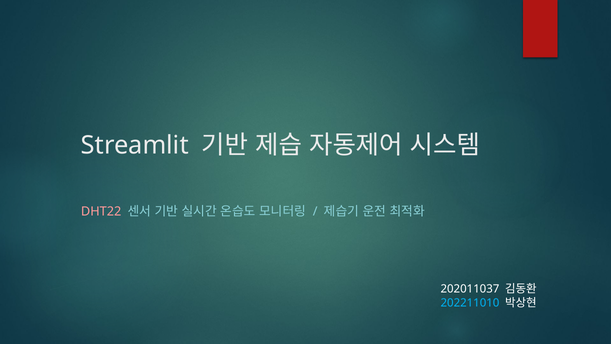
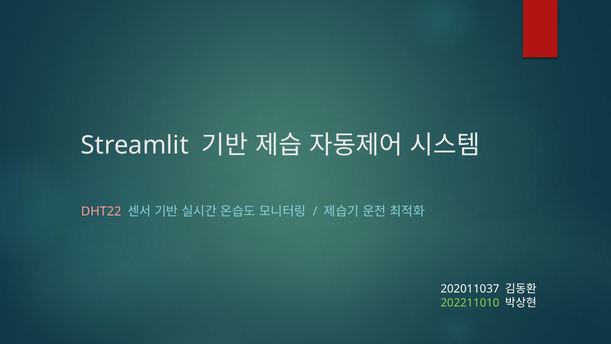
202211010 colour: light blue -> light green (470, 303)
